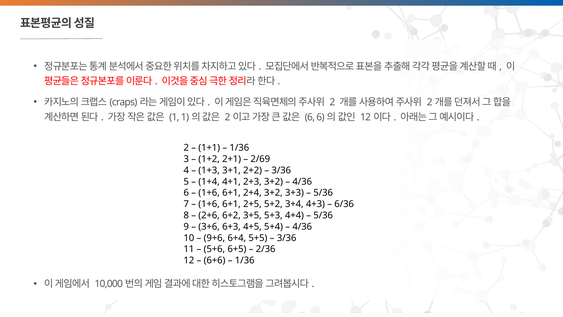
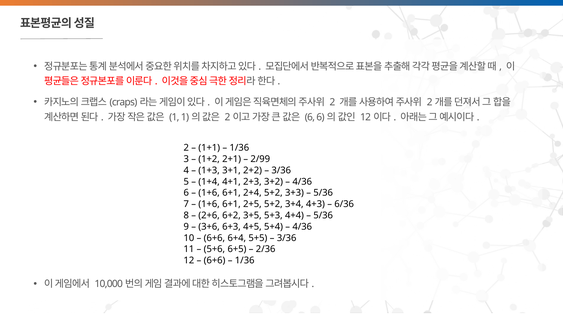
2/69: 2/69 -> 2/99 (260, 159)
2+4 3+2: 3+2 -> 5+2 (273, 193)
9+6: 9+6 -> 6+6 (214, 238)
